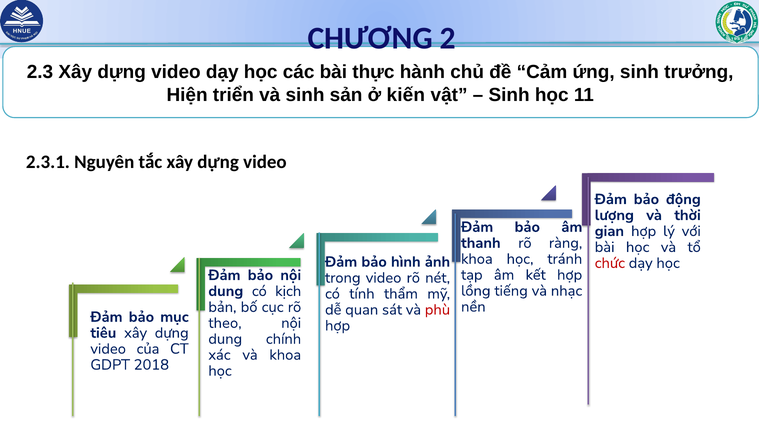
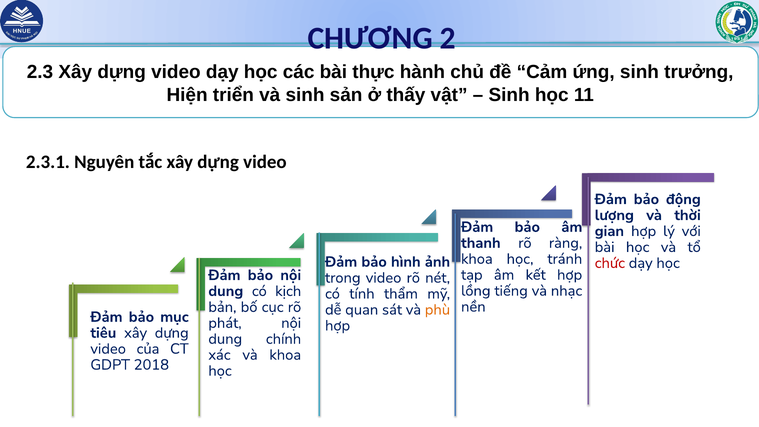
kiến: kiến -> thấy (406, 95)
phù colour: red -> orange (437, 310)
theo: theo -> phát (225, 323)
